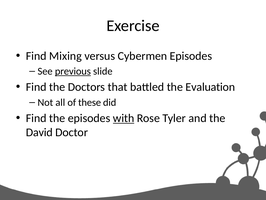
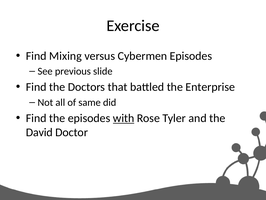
previous underline: present -> none (73, 71)
Evaluation: Evaluation -> Enterprise (210, 87)
these: these -> same (90, 102)
